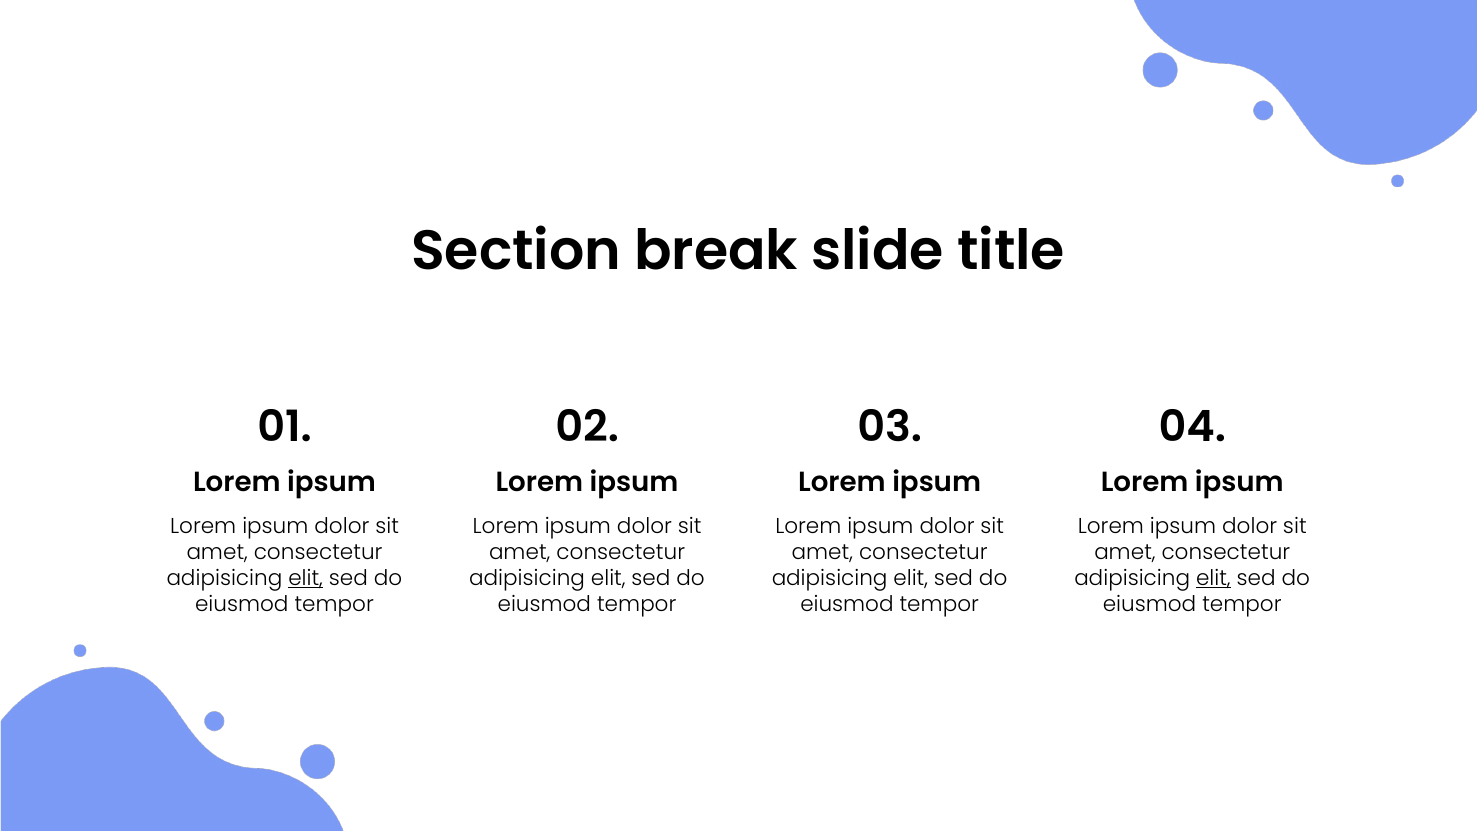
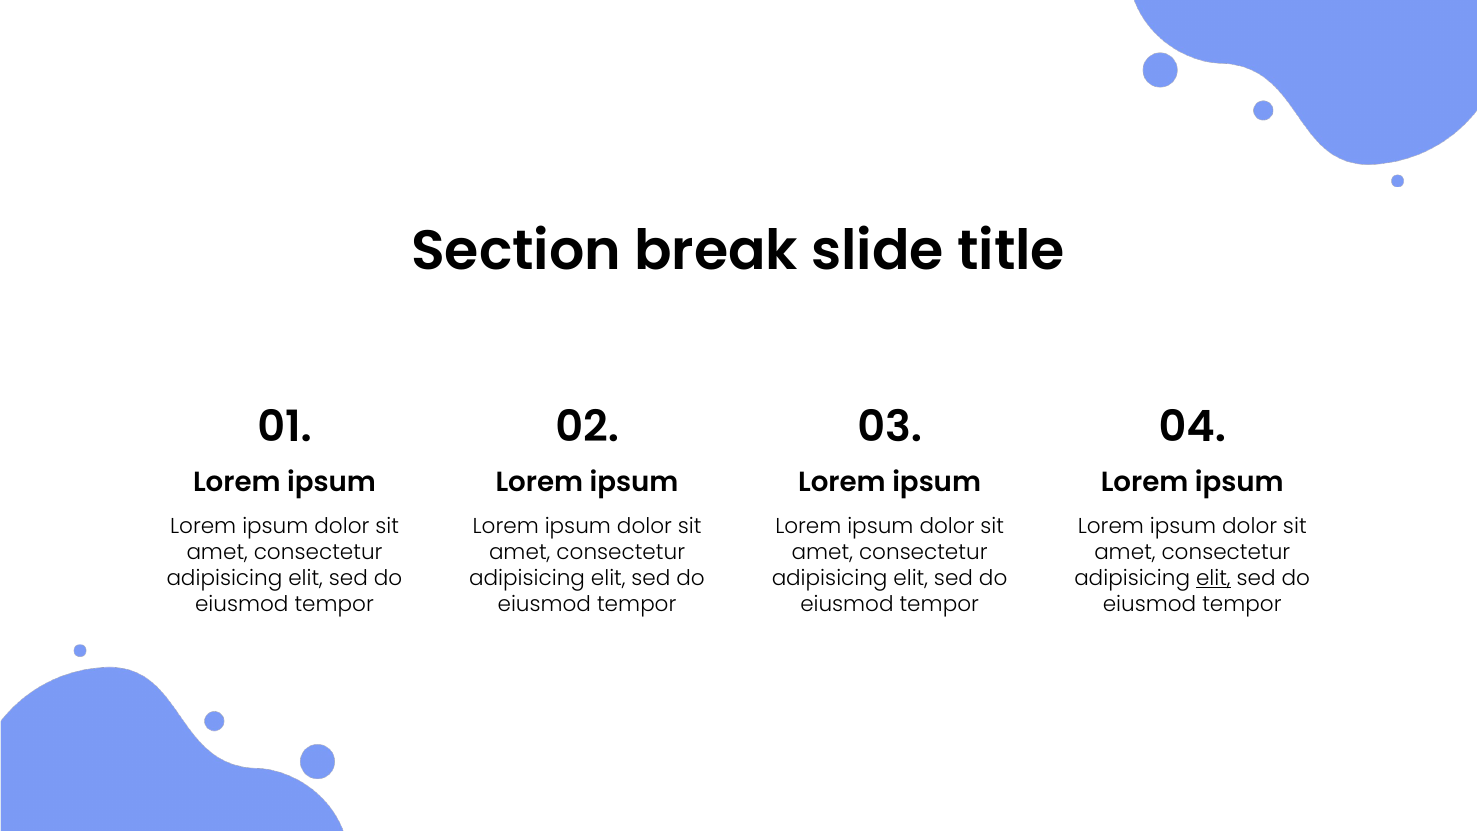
elit underline: present -> none (306, 578)
